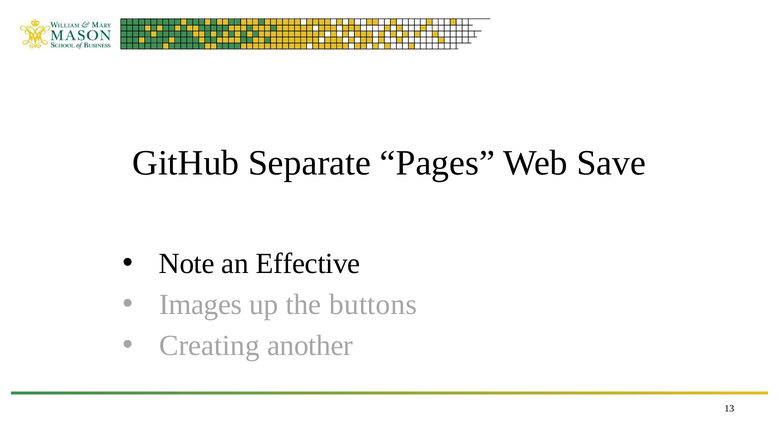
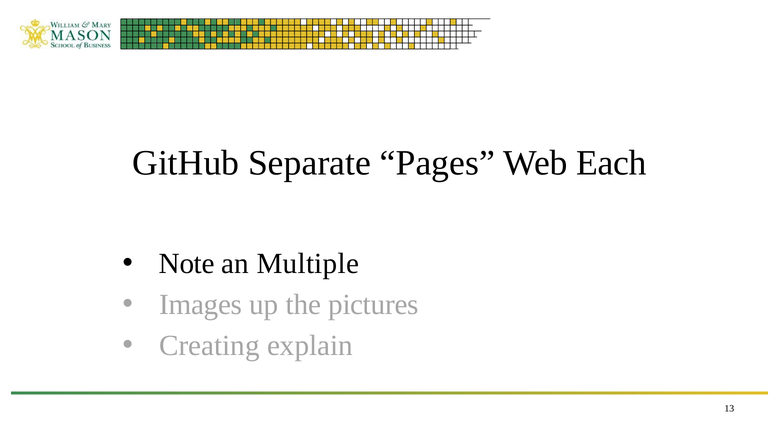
Save: Save -> Each (611, 163)
Effective: Effective -> Multiple (308, 264)
buttons: buttons -> pictures (373, 305)
another: another -> explain (310, 346)
